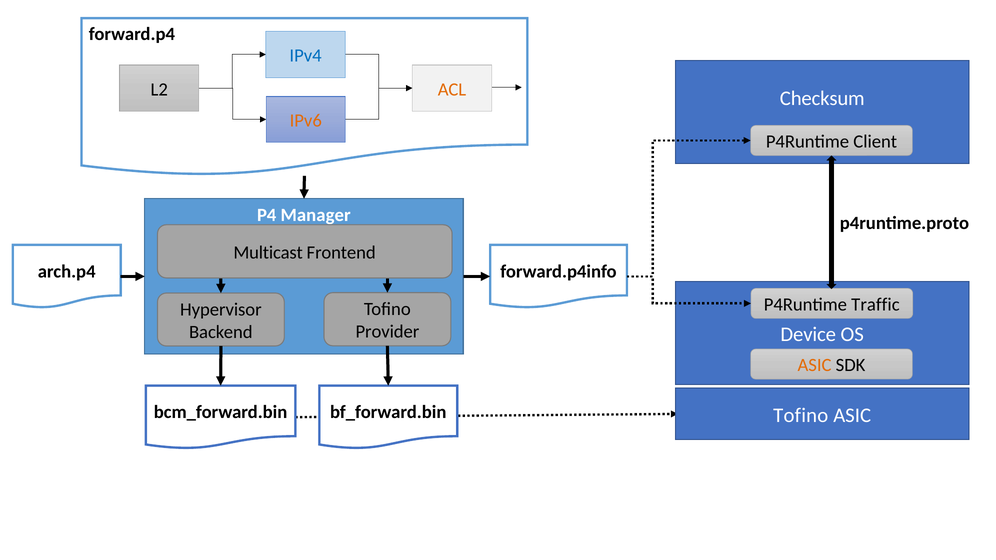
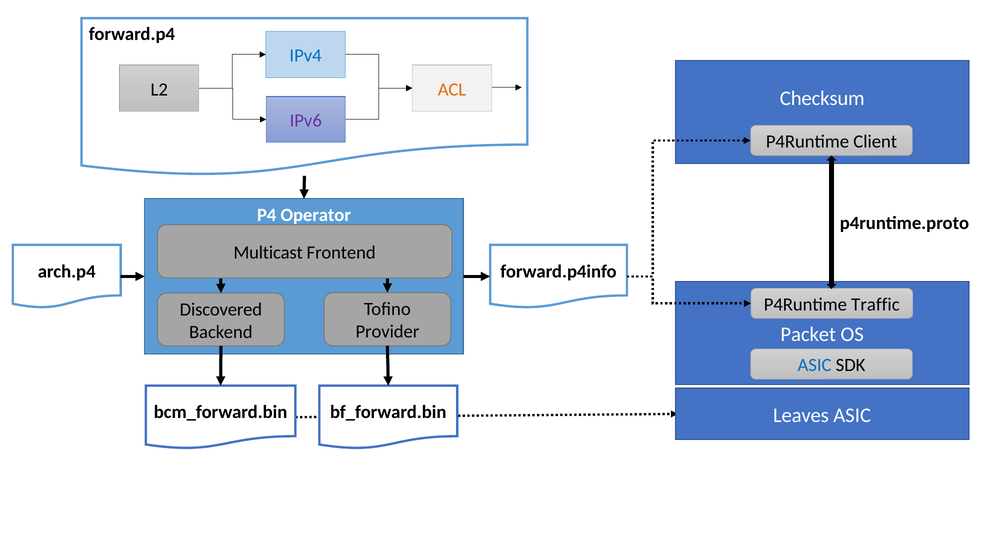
IPv6 colour: orange -> purple (306, 121)
Manager: Manager -> Operator (316, 215)
Hypervisor: Hypervisor -> Discovered (221, 310)
Device: Device -> Packet (808, 334)
ASIC colour: orange -> blue (815, 365)
bf_forward.bin Tofino: Tofino -> Leaves (801, 416)
